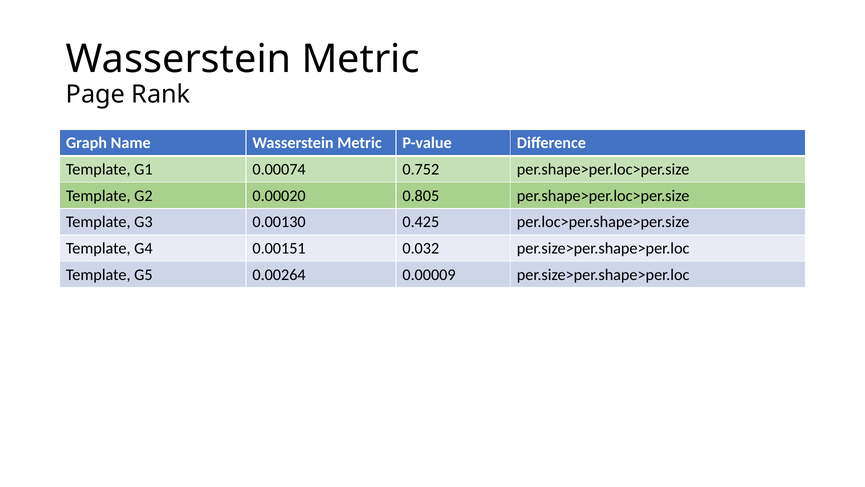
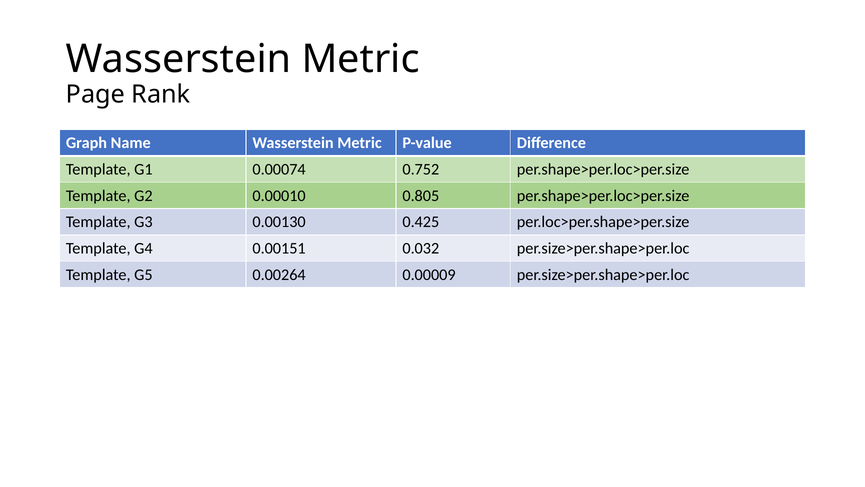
0.00020: 0.00020 -> 0.00010 (279, 195)
